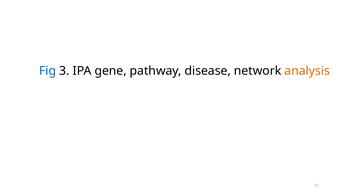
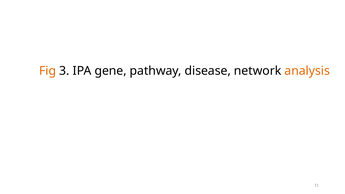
Fig colour: blue -> orange (48, 71)
